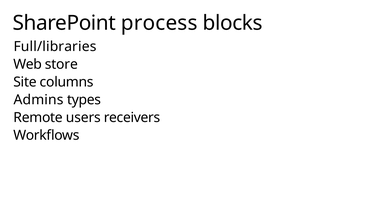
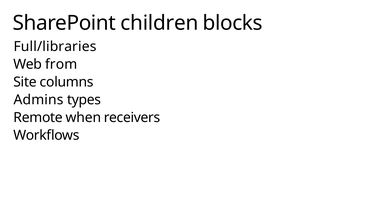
process: process -> children (159, 23)
store: store -> from (61, 64)
users: users -> when (83, 118)
